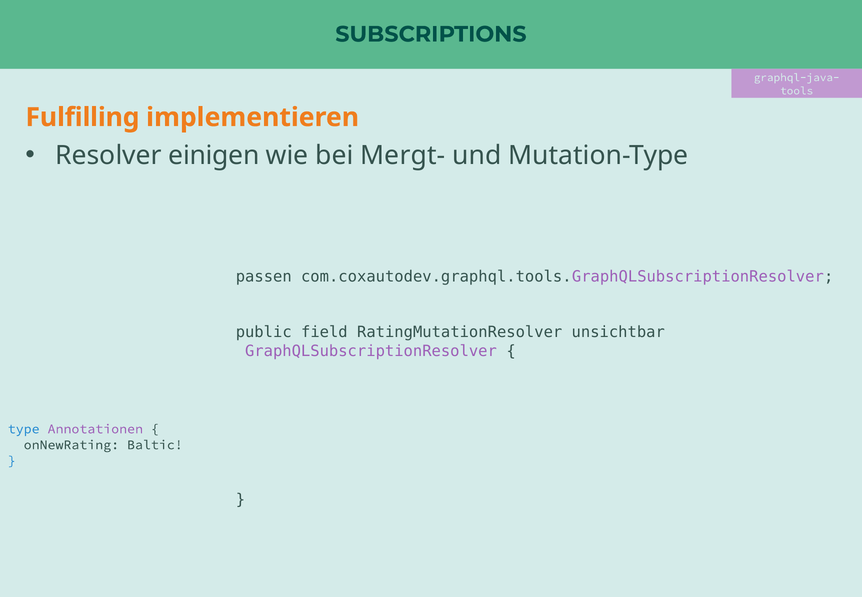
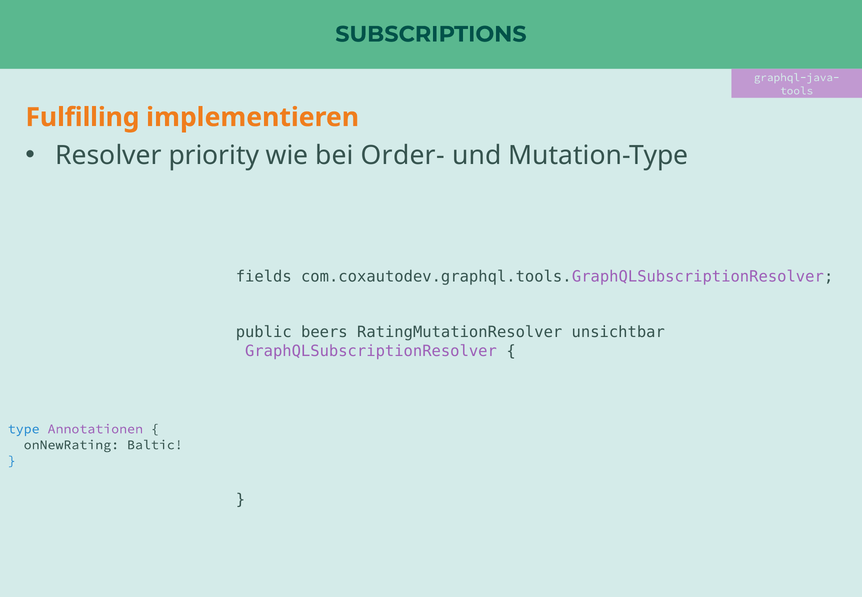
einigen: einigen -> priority (214, 155)
Mergt-: Mergt- -> Order- (403, 155)
passen: passen -> fields (264, 276)
field: field -> beers (324, 332)
